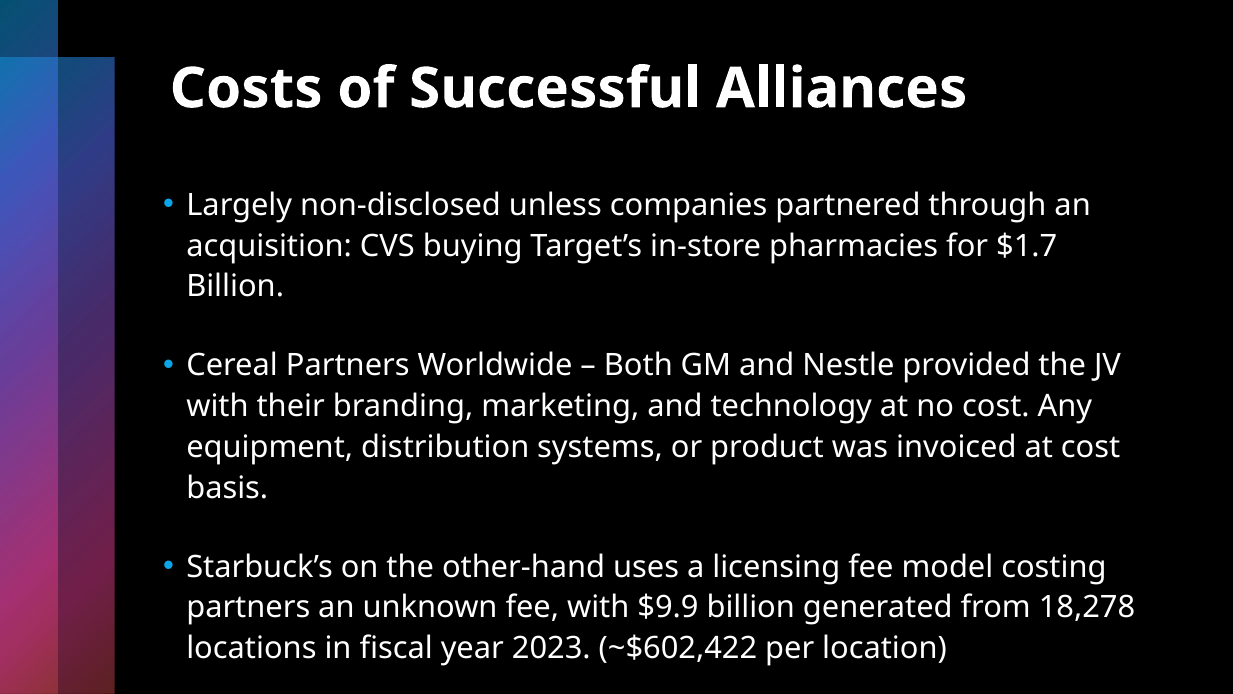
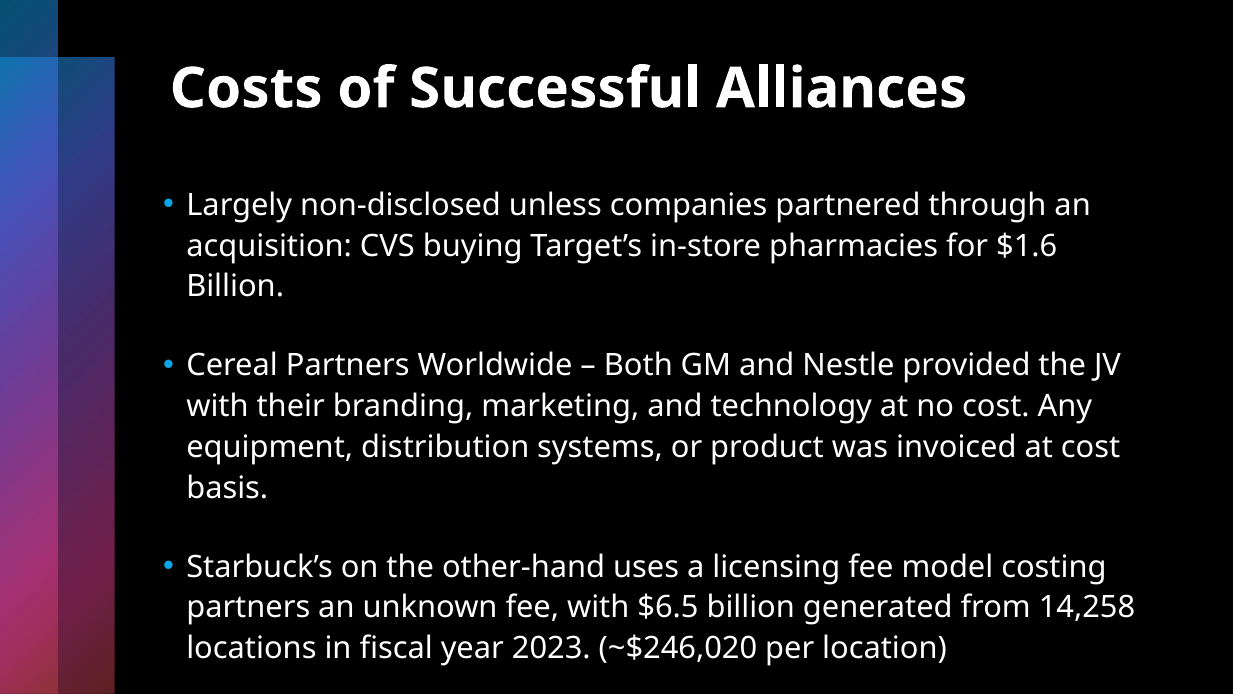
$1.7: $1.7 -> $1.6 (1027, 246)
$9.9: $9.9 -> $6.5 (668, 607)
18,278: 18,278 -> 14,258 (1087, 607)
~$602,422: ~$602,422 -> ~$246,020 (678, 648)
